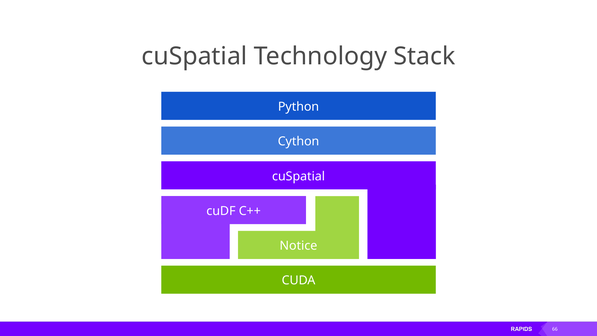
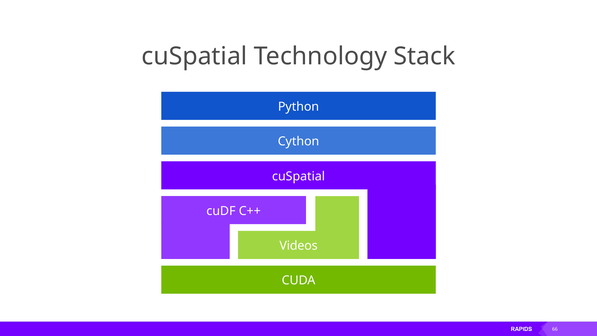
Notice: Notice -> Videos (299, 246)
